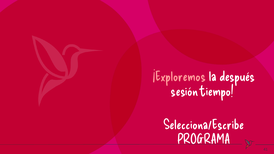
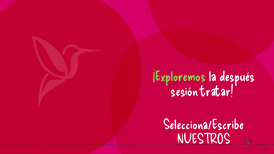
¡Exploremos colour: pink -> light green (179, 77)
tiempo: tiempo -> tratar (217, 91)
PROGRAMA: PROGRAMA -> NUESTROS (204, 140)
